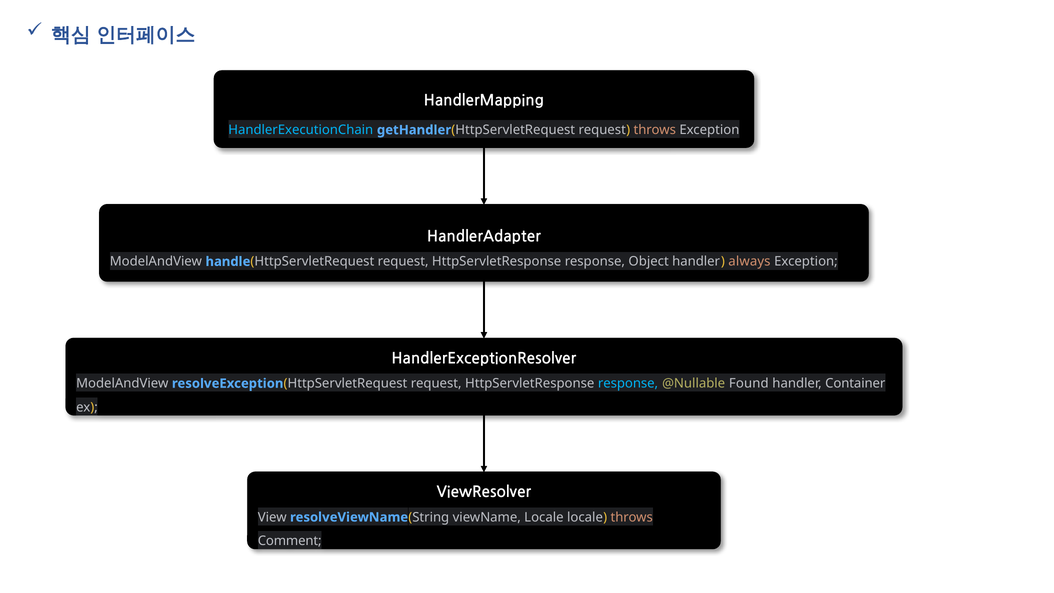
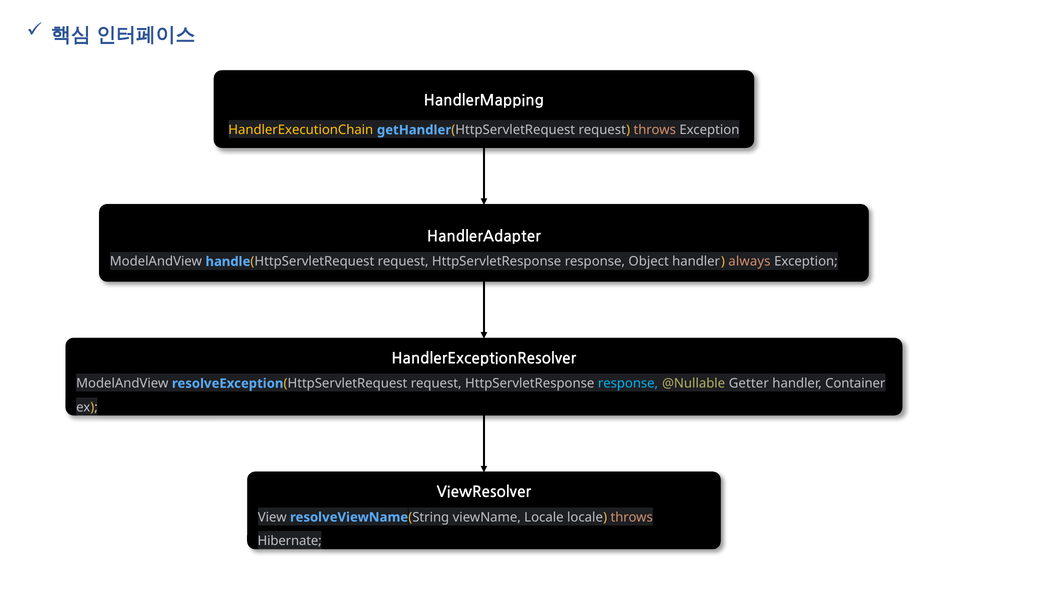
HandlerExecutionChain colour: light blue -> yellow (301, 130)
Found: Found -> Getter (749, 383)
Comment: Comment -> Hibernate (290, 541)
